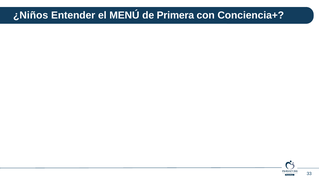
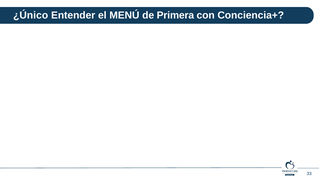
¿Niños: ¿Niños -> ¿Único (31, 15)
